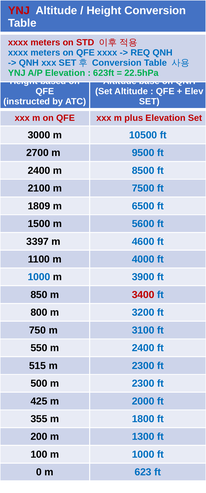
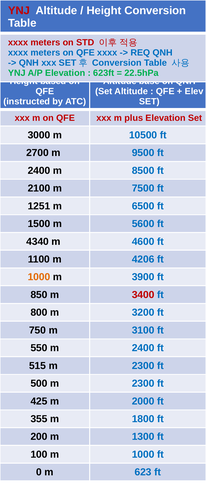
1809: 1809 -> 1251 (39, 206)
3397: 3397 -> 4340 (38, 241)
4000: 4000 -> 4206 (143, 259)
1000 colour: blue -> orange (39, 277)
